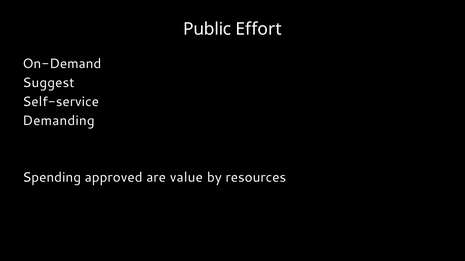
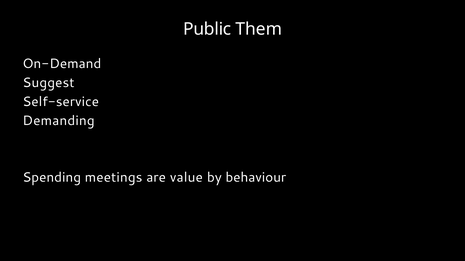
Effort: Effort -> Them (259, 29)
approved: approved -> meetings (114, 178)
resources: resources -> behaviour (256, 178)
